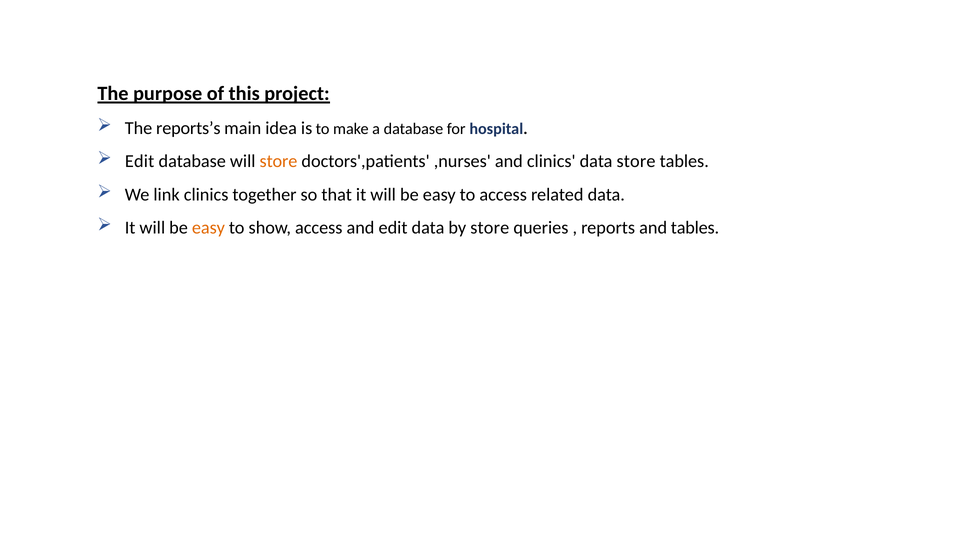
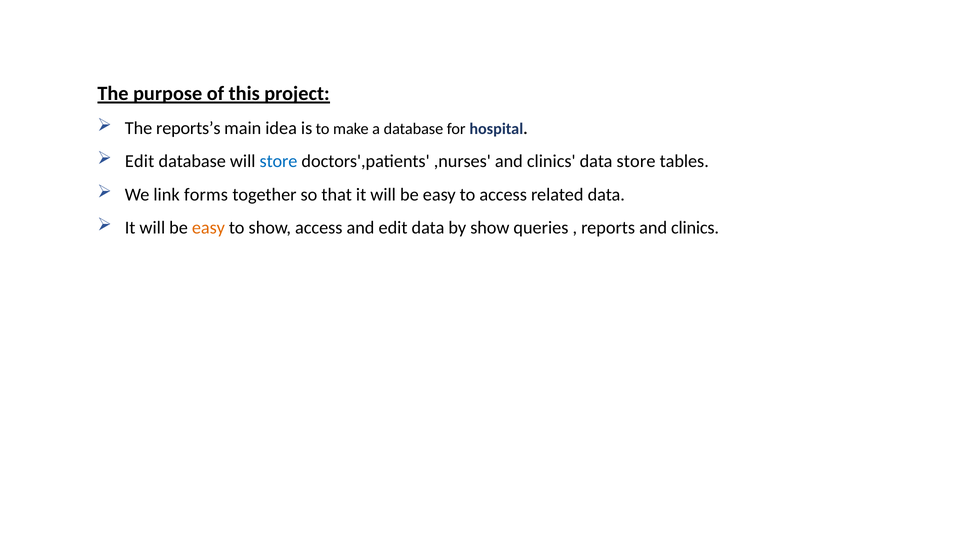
store colour: orange -> blue (279, 161)
link clinics: clinics -> forms (206, 195)
by store: store -> show (490, 228)
reports and tables: tables -> clinics (695, 228)
